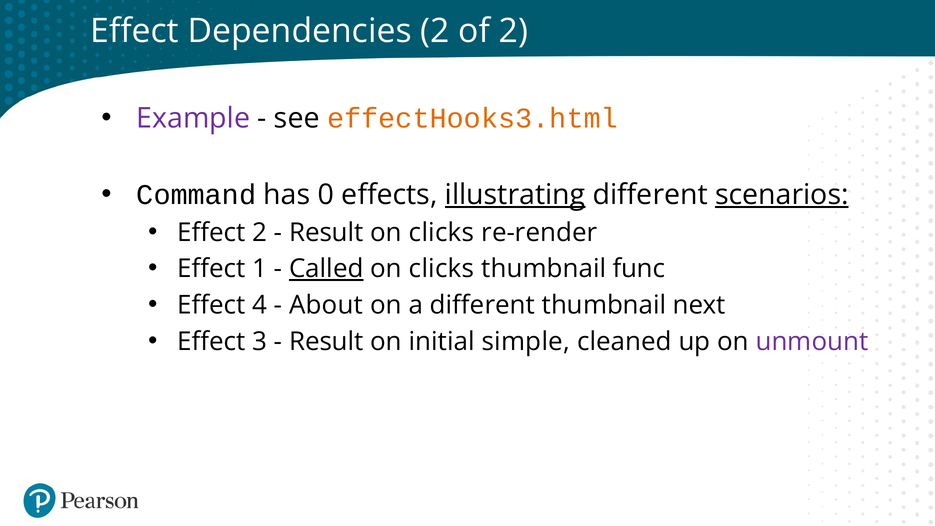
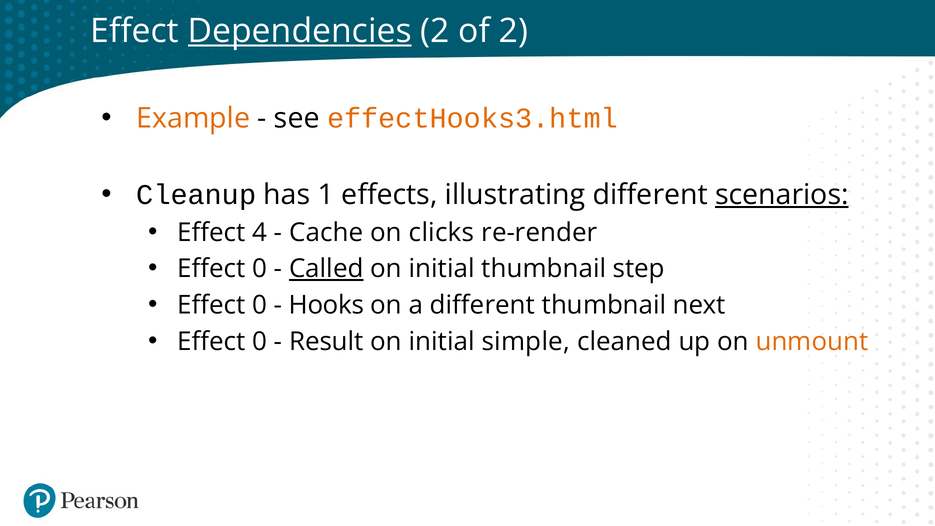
Dependencies underline: none -> present (300, 31)
Example colour: purple -> orange (193, 118)
Command: Command -> Cleanup (196, 195)
0: 0 -> 1 (326, 195)
illustrating underline: present -> none (515, 195)
Effect 2: 2 -> 4 (260, 232)
Result: Result -> Cache (326, 232)
1: 1 -> 0 (260, 269)
clicks: clicks -> initial (442, 269)
func: func -> step (639, 269)
4: 4 -> 0 (260, 305)
About: About -> Hooks (326, 305)
3: 3 -> 0 (260, 342)
unmount colour: purple -> orange (812, 342)
